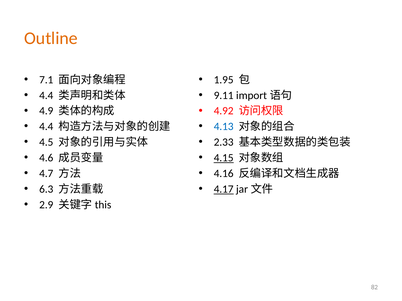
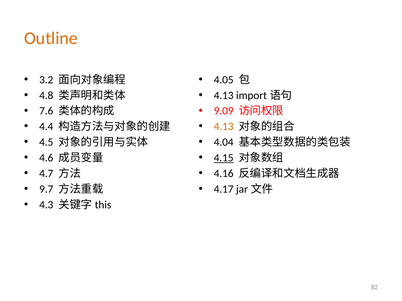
7.1: 7.1 -> 3.2 (46, 80)
1.95: 1.95 -> 4.05 (224, 80)
9.11: 9.11 -> 4.13 (224, 95)
4.4: 4.4 -> 4.8 (46, 96)
4.9: 4.9 -> 7.6 (46, 111)
4.92: 4.92 -> 9.09 (224, 111)
4.13 colour: blue -> orange (224, 127)
2.33: 2.33 -> 4.04 (224, 142)
4.17 underline: present -> none (224, 189)
6.3: 6.3 -> 9.7 (46, 189)
2.9: 2.9 -> 4.3 (46, 205)
